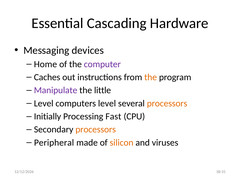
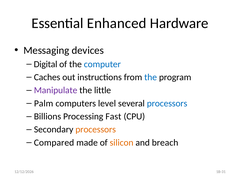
Cascading: Cascading -> Enhanced (117, 23)
Home: Home -> Digital (46, 64)
computer colour: purple -> blue (102, 64)
the colour: orange -> blue (151, 77)
Level: Level -> Palm (44, 103)
processors colour: orange -> blue (167, 103)
Initially: Initially -> Billions (47, 116)
Peripheral: Peripheral -> Compared (54, 143)
viruses: viruses -> breach (165, 143)
